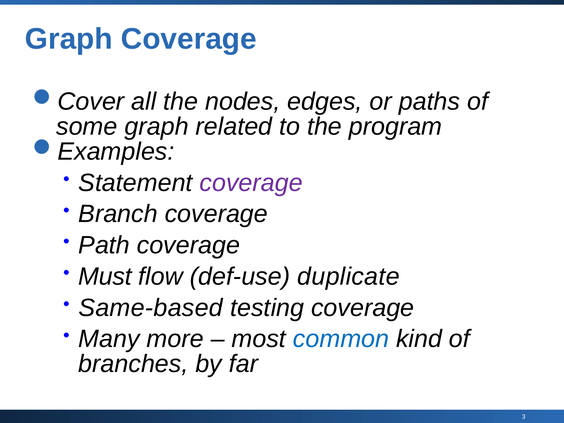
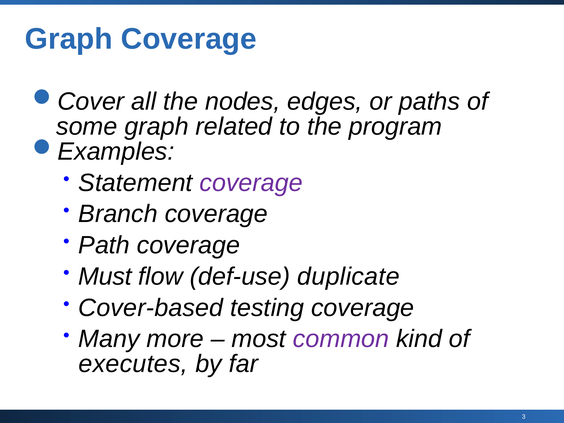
Same-based: Same-based -> Cover-based (151, 308)
common colour: blue -> purple (341, 339)
branches: branches -> executes (133, 364)
